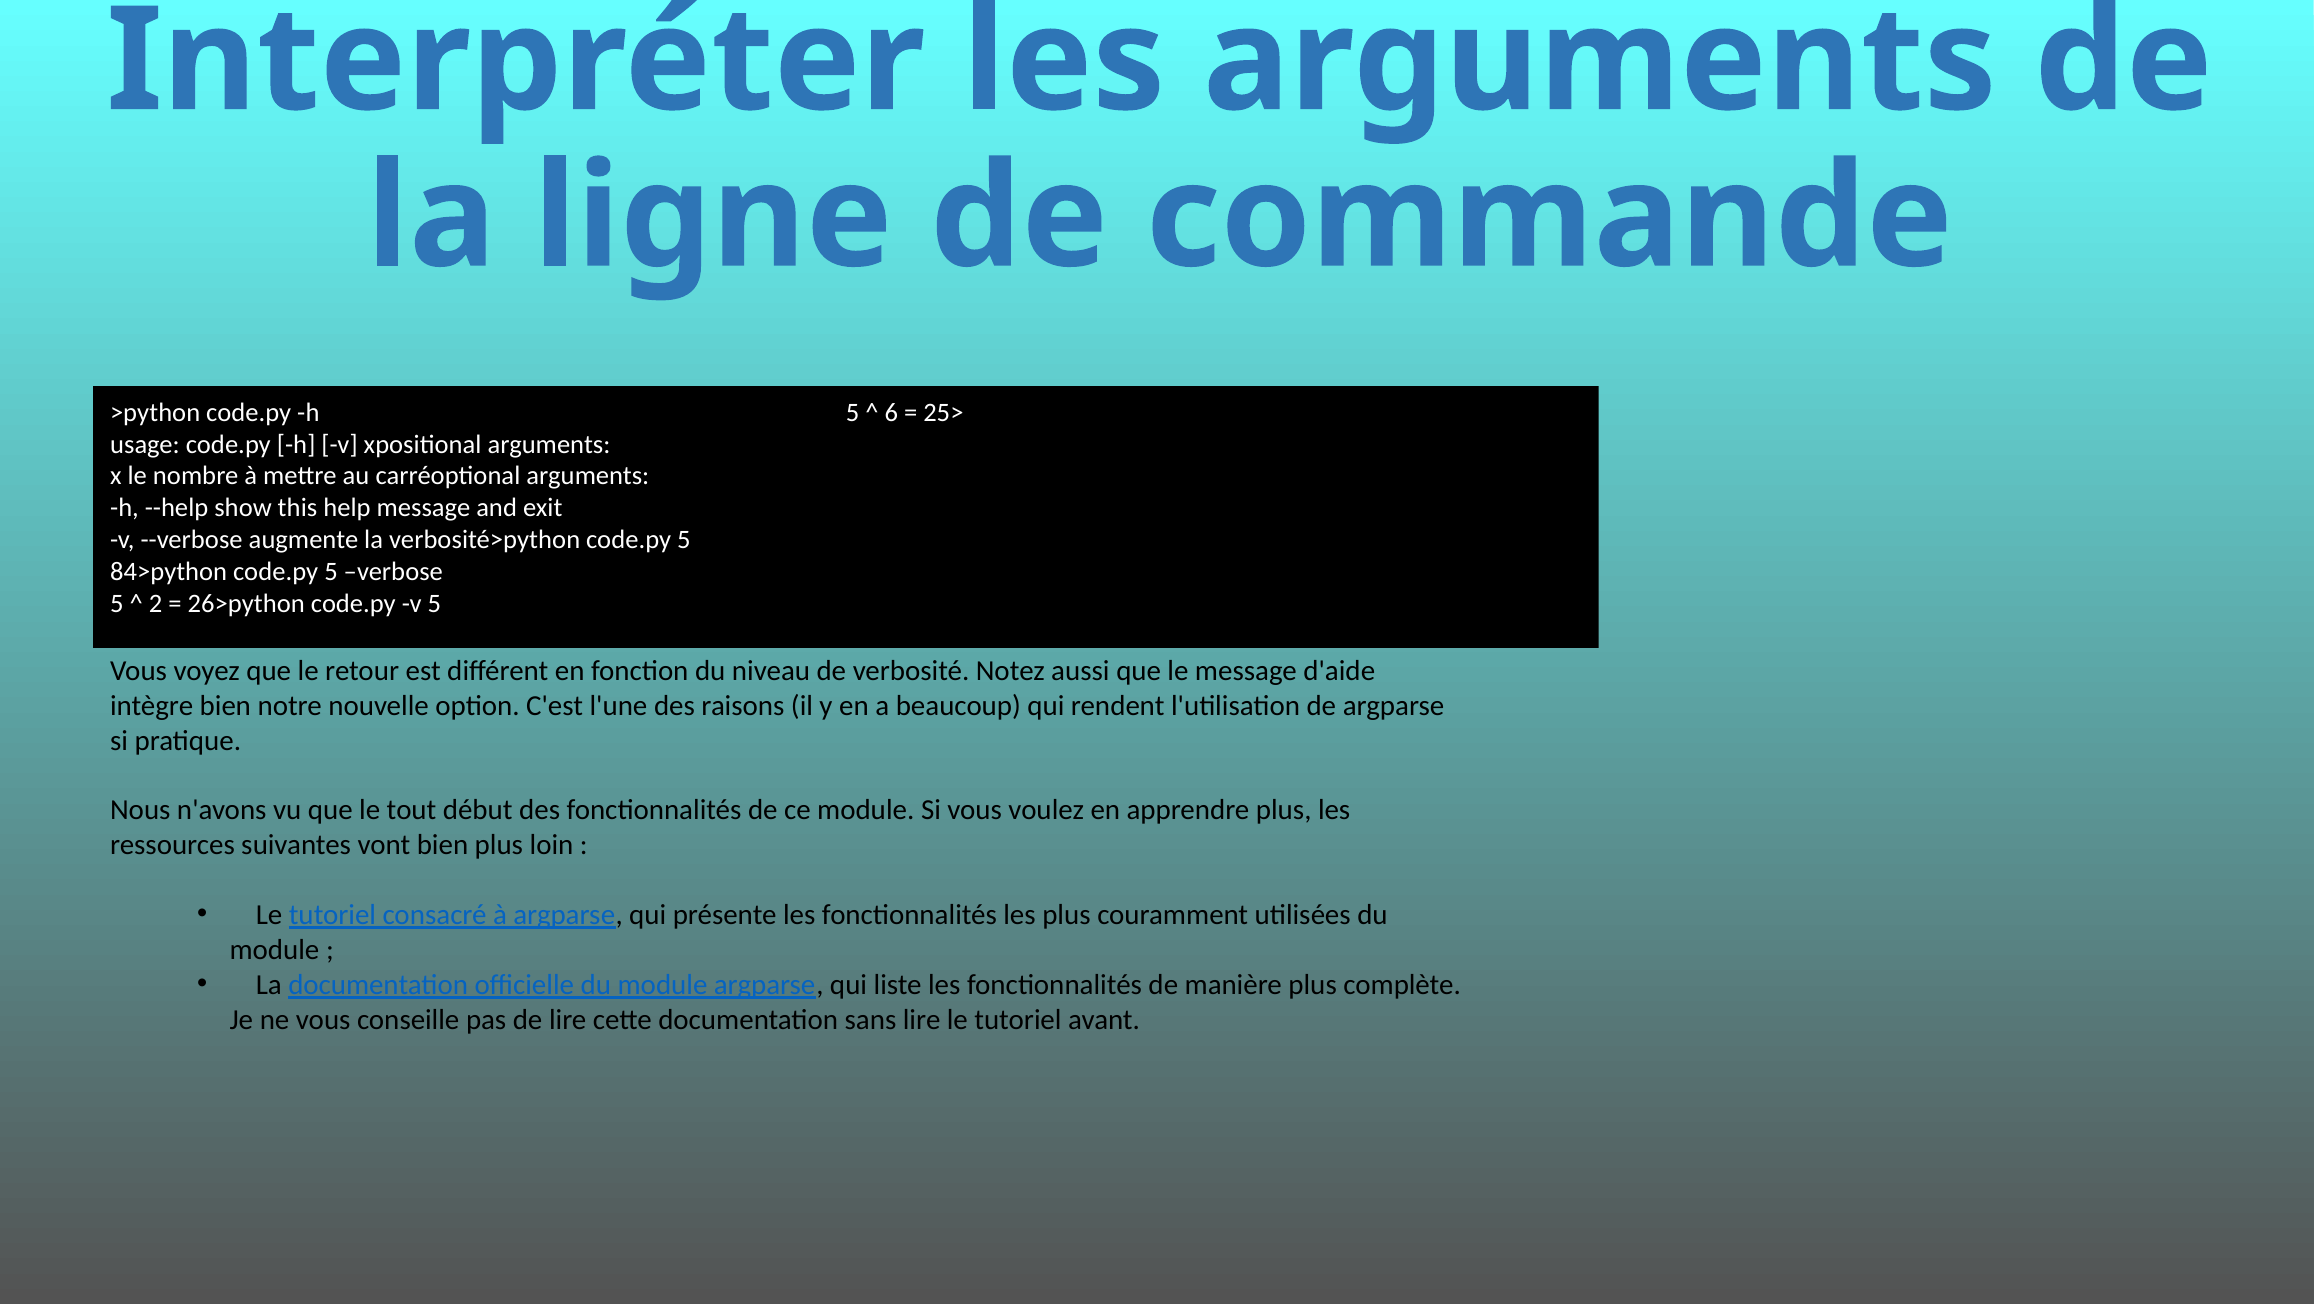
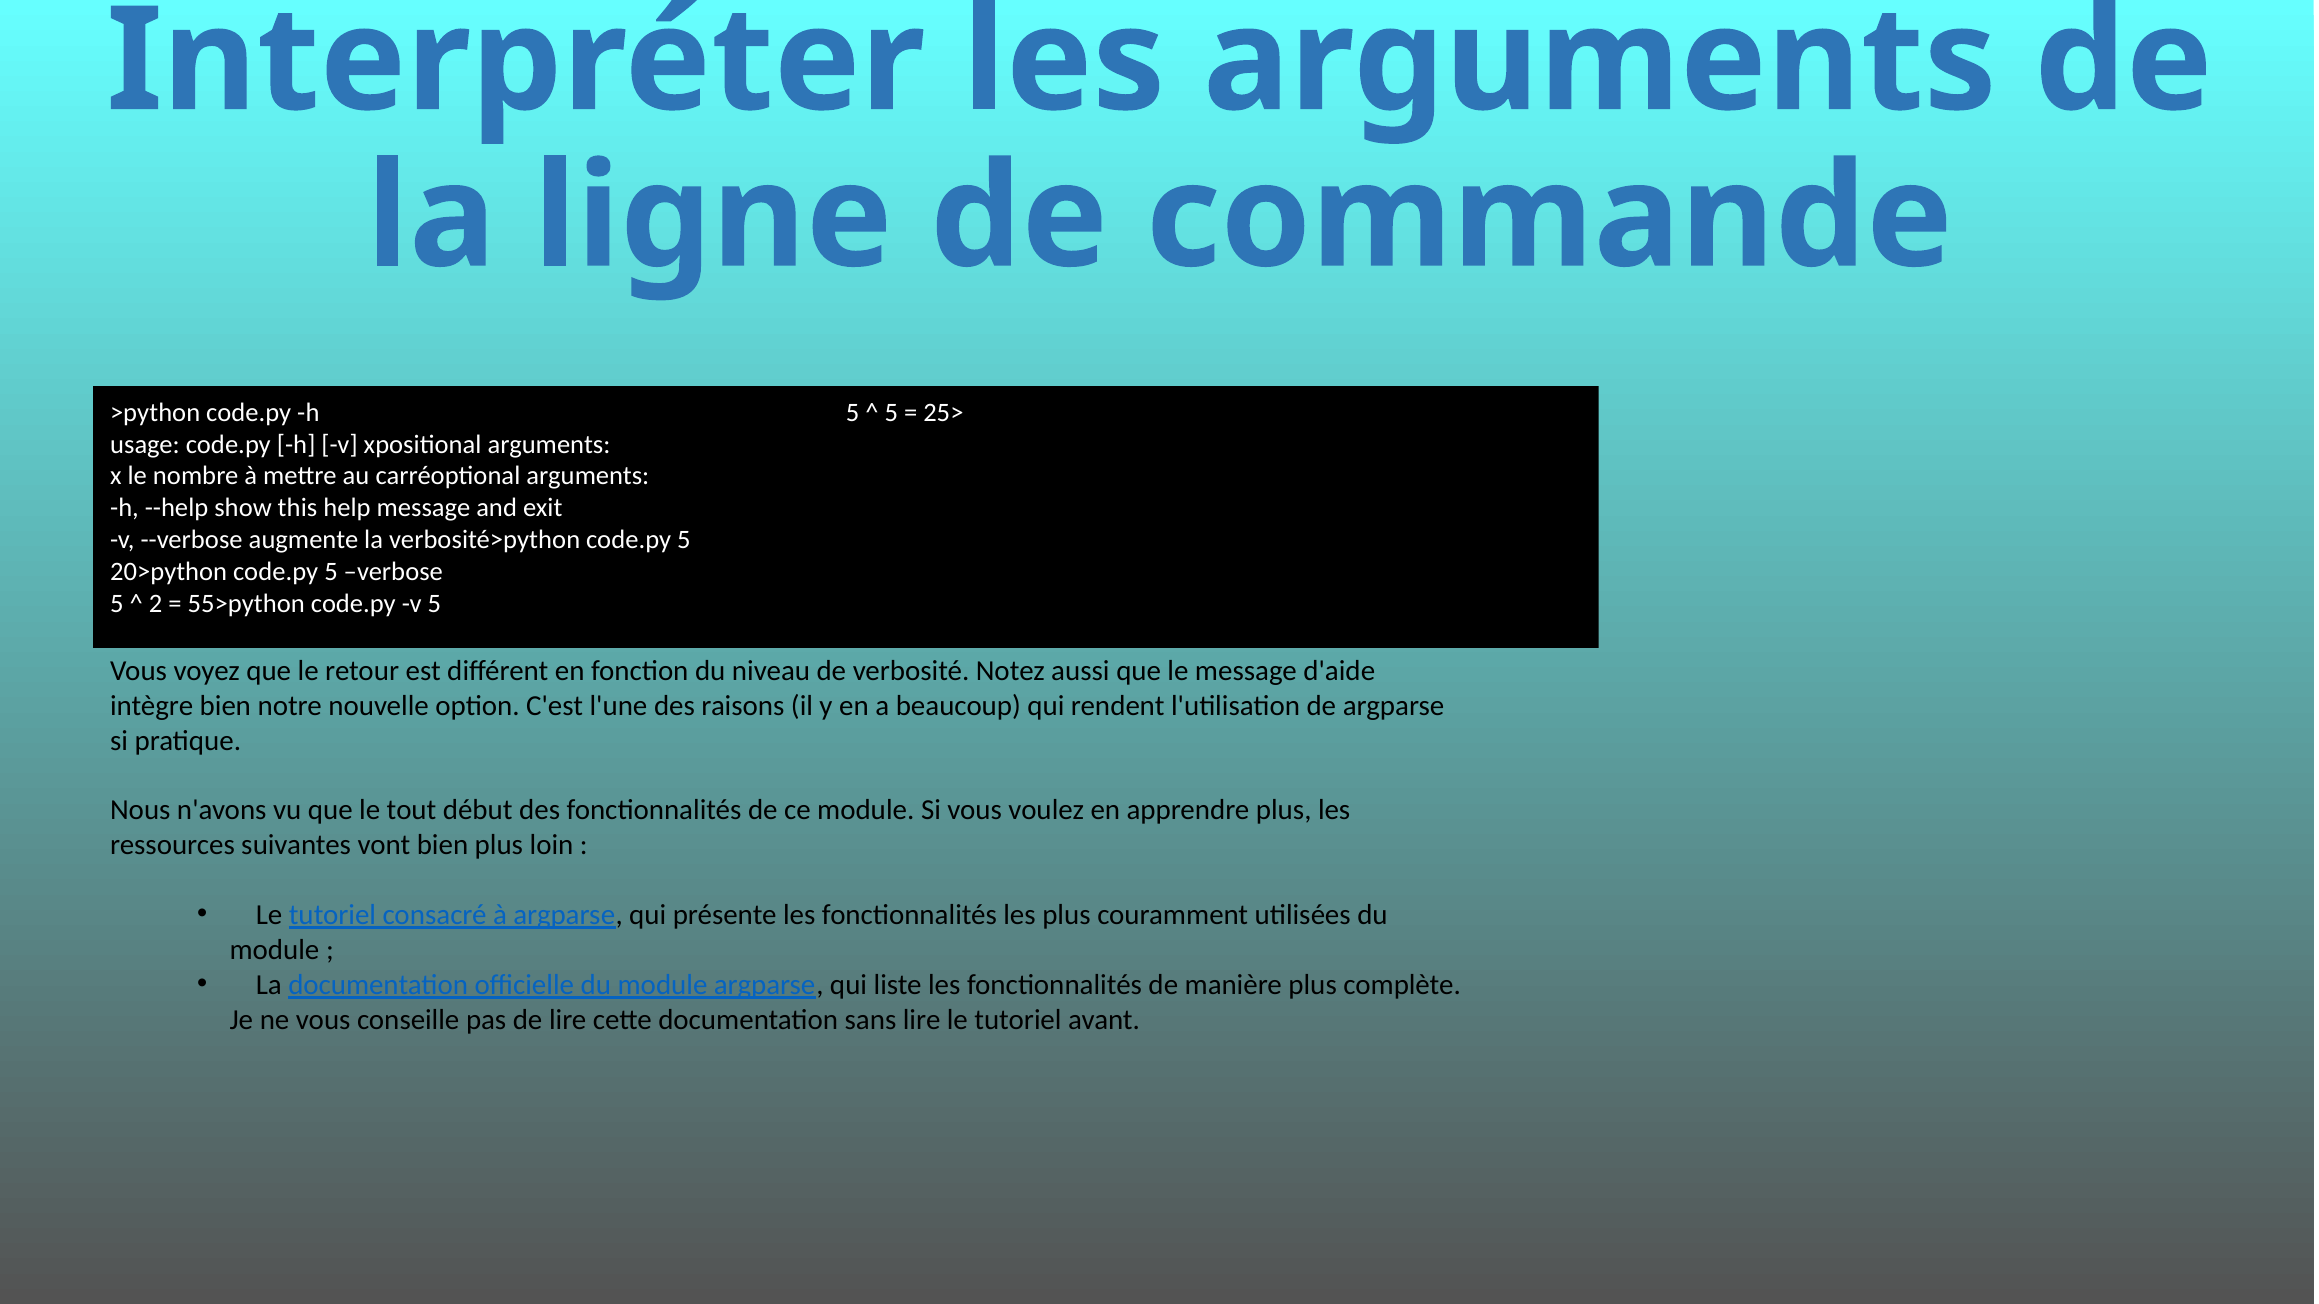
6: 6 -> 5 (891, 413)
84>python: 84>python -> 20>python (169, 572)
26>python: 26>python -> 55>python (246, 604)
